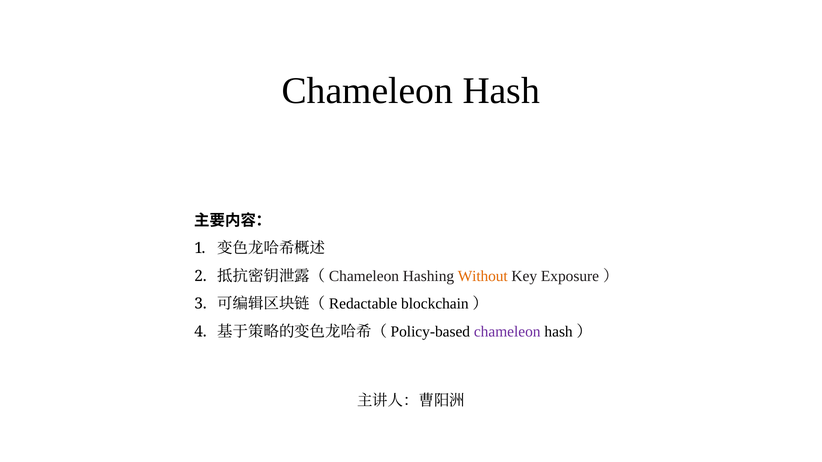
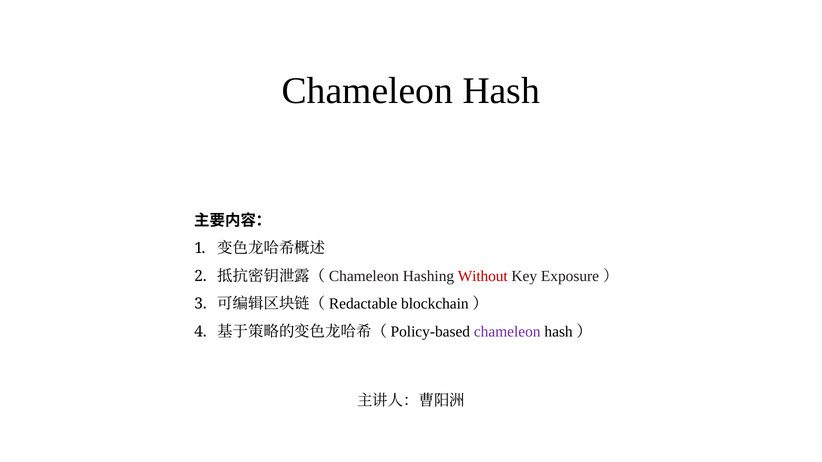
Without colour: orange -> red (483, 276)
